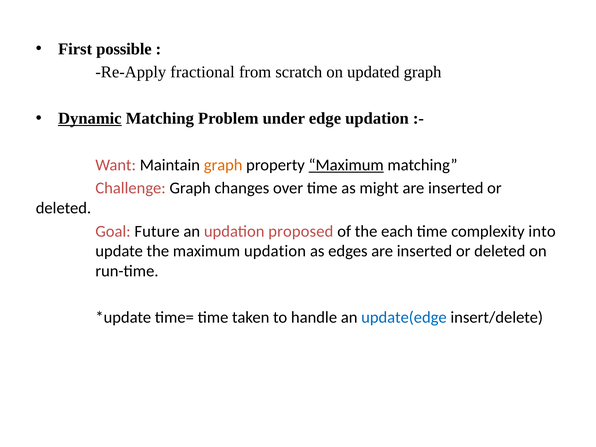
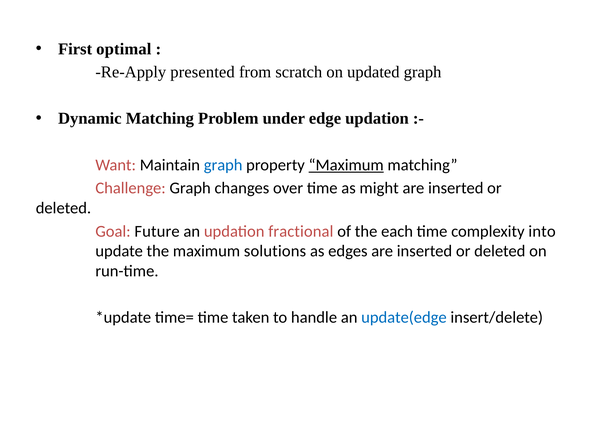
possible: possible -> optimal (124, 49)
fractional: fractional -> presented (203, 72)
Dynamic underline: present -> none (90, 118)
graph colour: orange -> blue (223, 165)
proposed: proposed -> fractional (301, 231)
maximum updation: updation -> solutions (275, 251)
